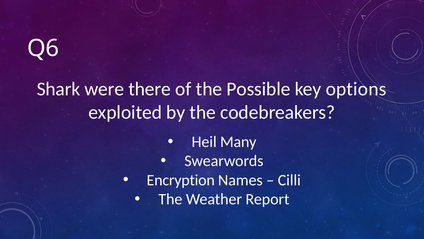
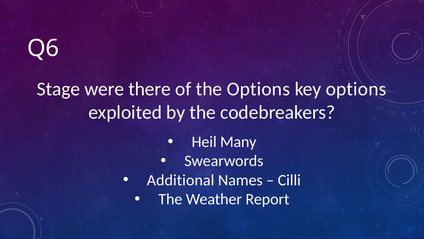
Shark: Shark -> Stage (58, 89)
the Possible: Possible -> Options (258, 89)
Encryption: Encryption -> Additional (181, 180)
